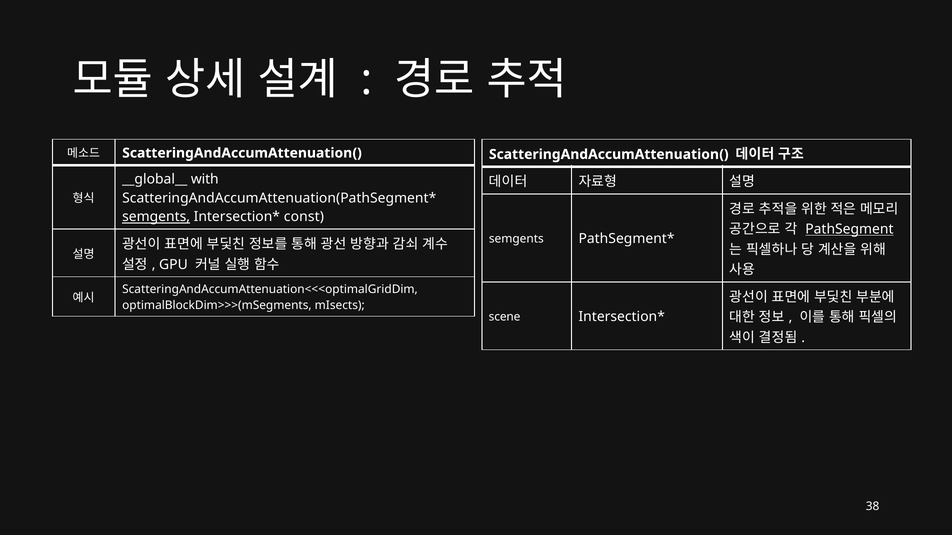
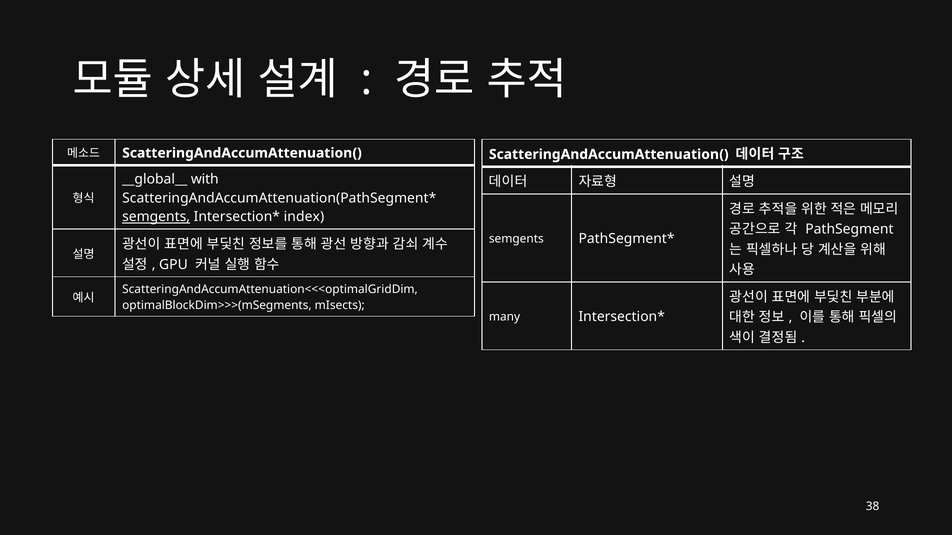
const: const -> index (304, 217)
PathSegment underline: present -> none (849, 230)
scene: scene -> many (505, 317)
